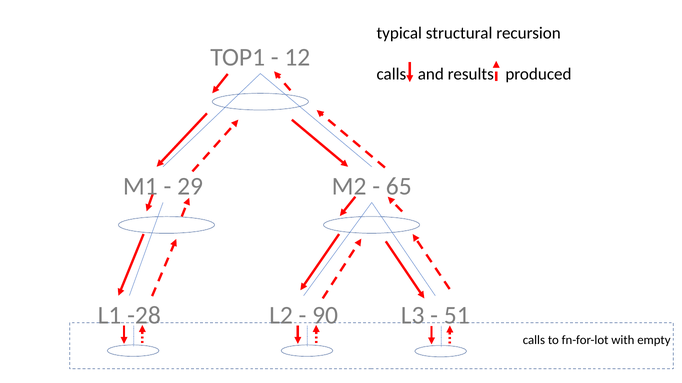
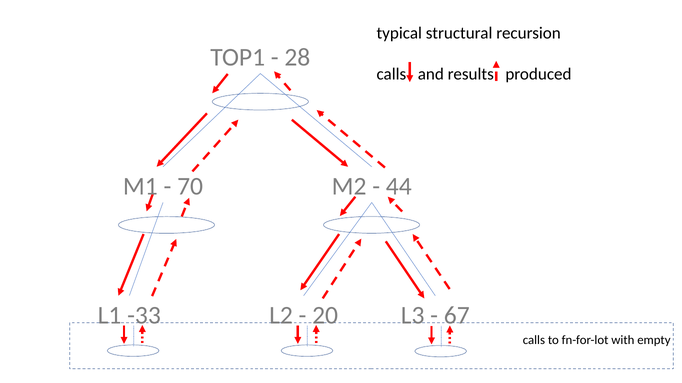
12: 12 -> 28 (297, 58)
29: 29 -> 70 (190, 187)
65: 65 -> 44 (399, 187)
-28: -28 -> -33 (144, 316)
90: 90 -> 20 (325, 316)
51: 51 -> 67 (457, 316)
